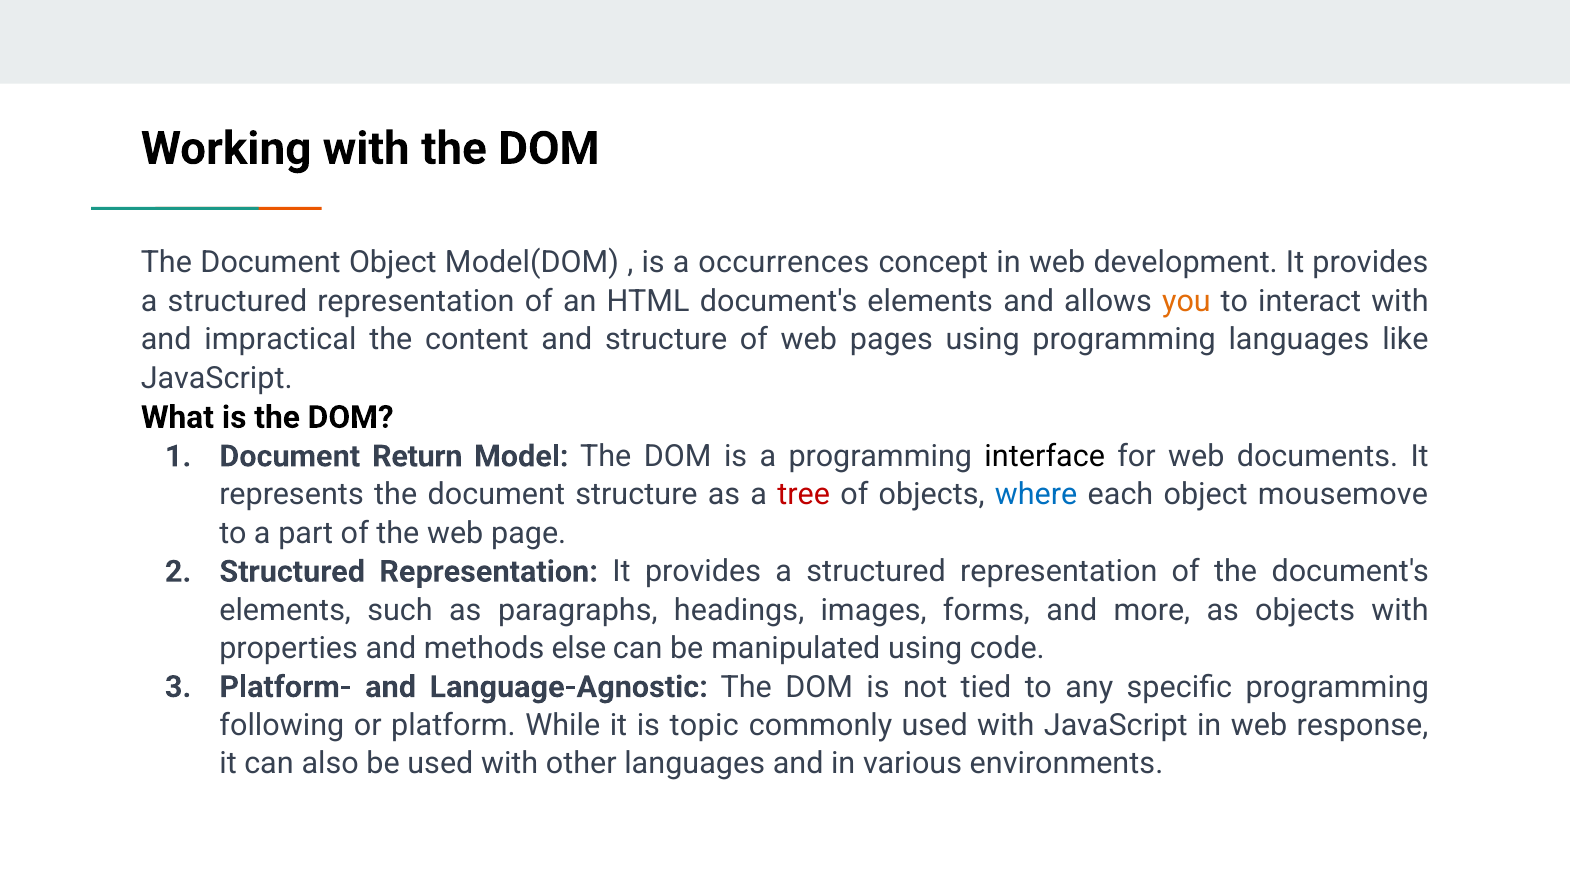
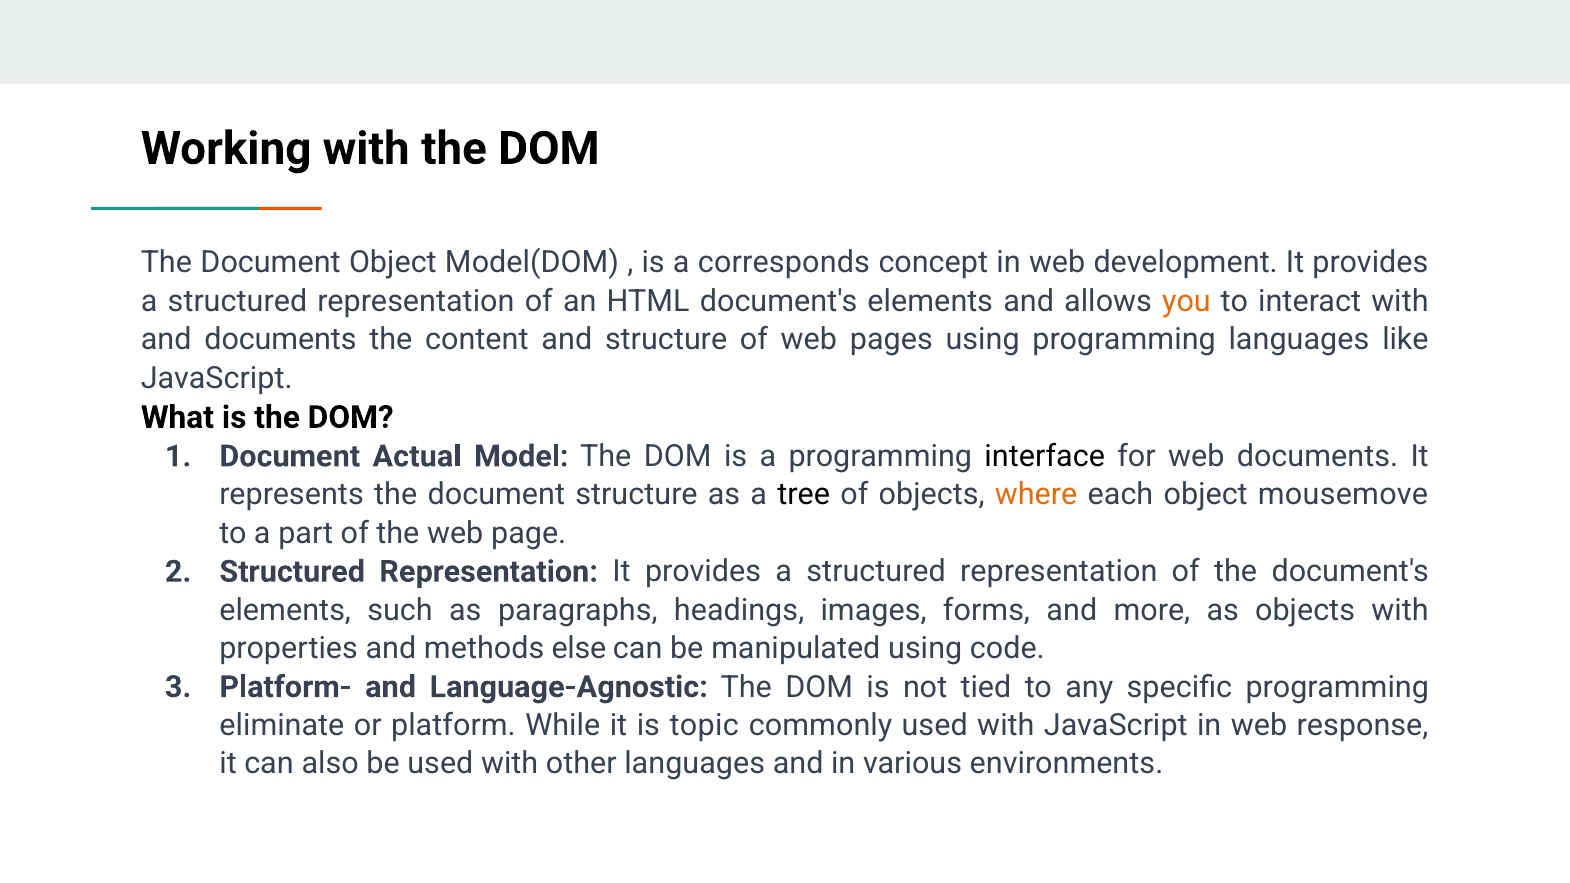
occurrences: occurrences -> corresponds (784, 263)
and impractical: impractical -> documents (281, 340)
Return: Return -> Actual (417, 456)
tree colour: red -> black (804, 495)
where colour: blue -> orange (1036, 495)
following: following -> eliminate (282, 726)
